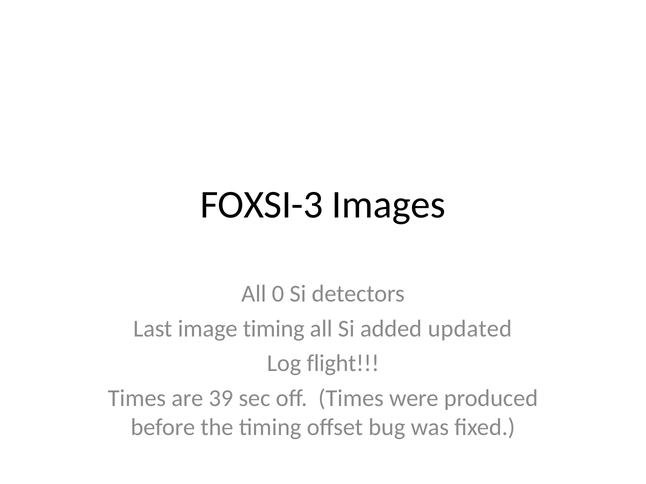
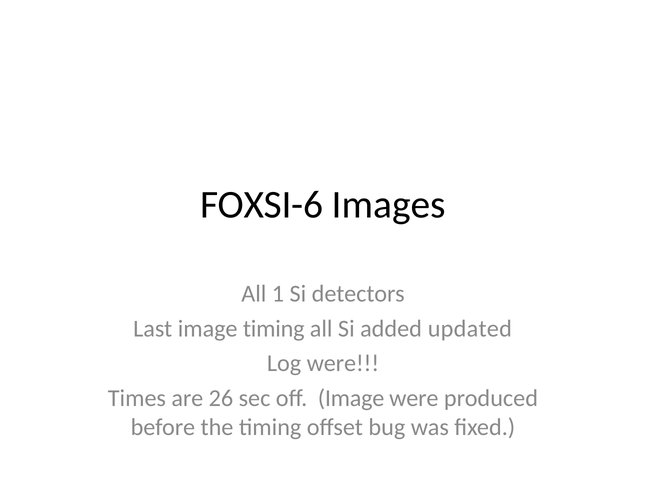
FOXSI-3: FOXSI-3 -> FOXSI-6 (262, 205)
0: 0 -> 1 (278, 294)
Log flight: flight -> were (343, 364)
39: 39 -> 26 (221, 399)
off Times: Times -> Image (351, 399)
